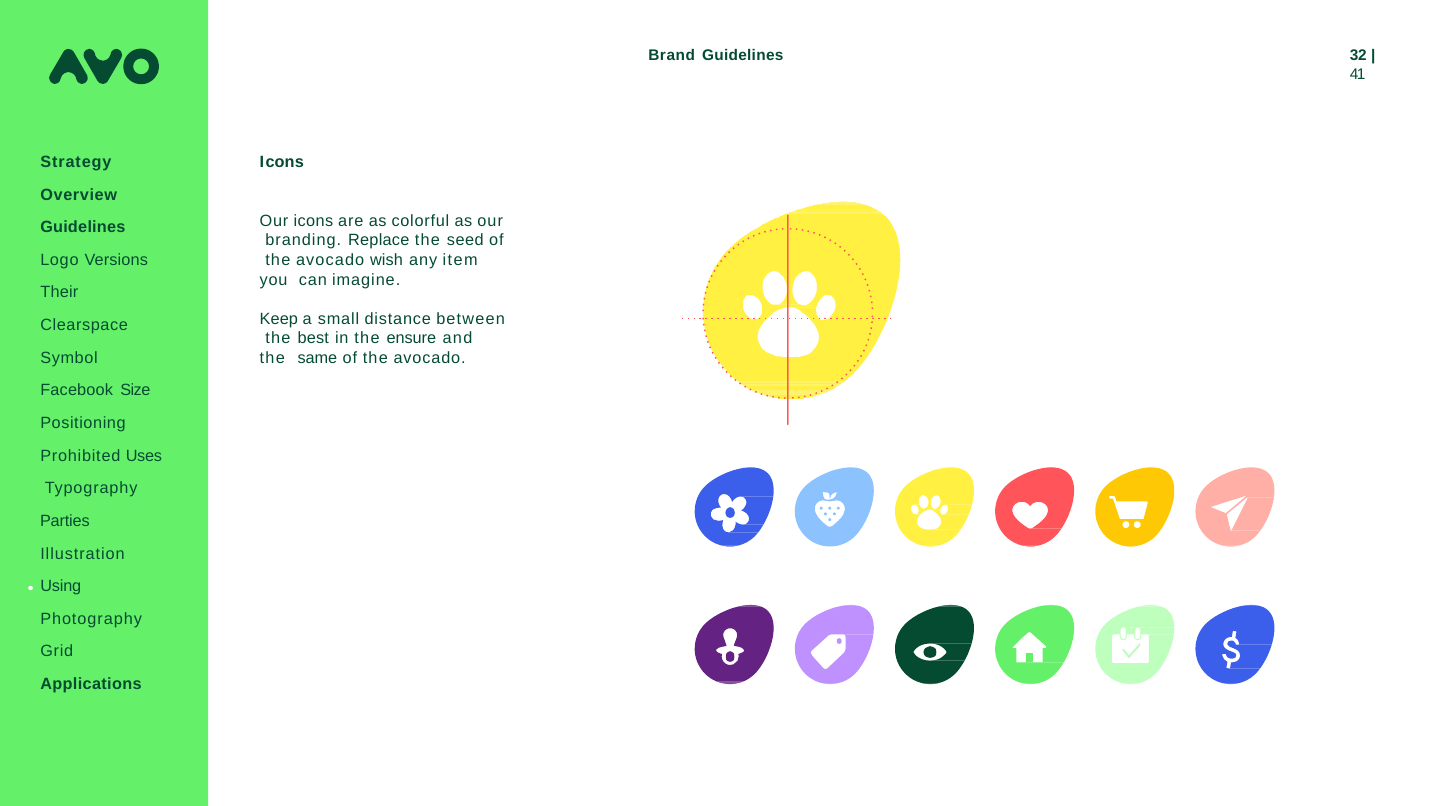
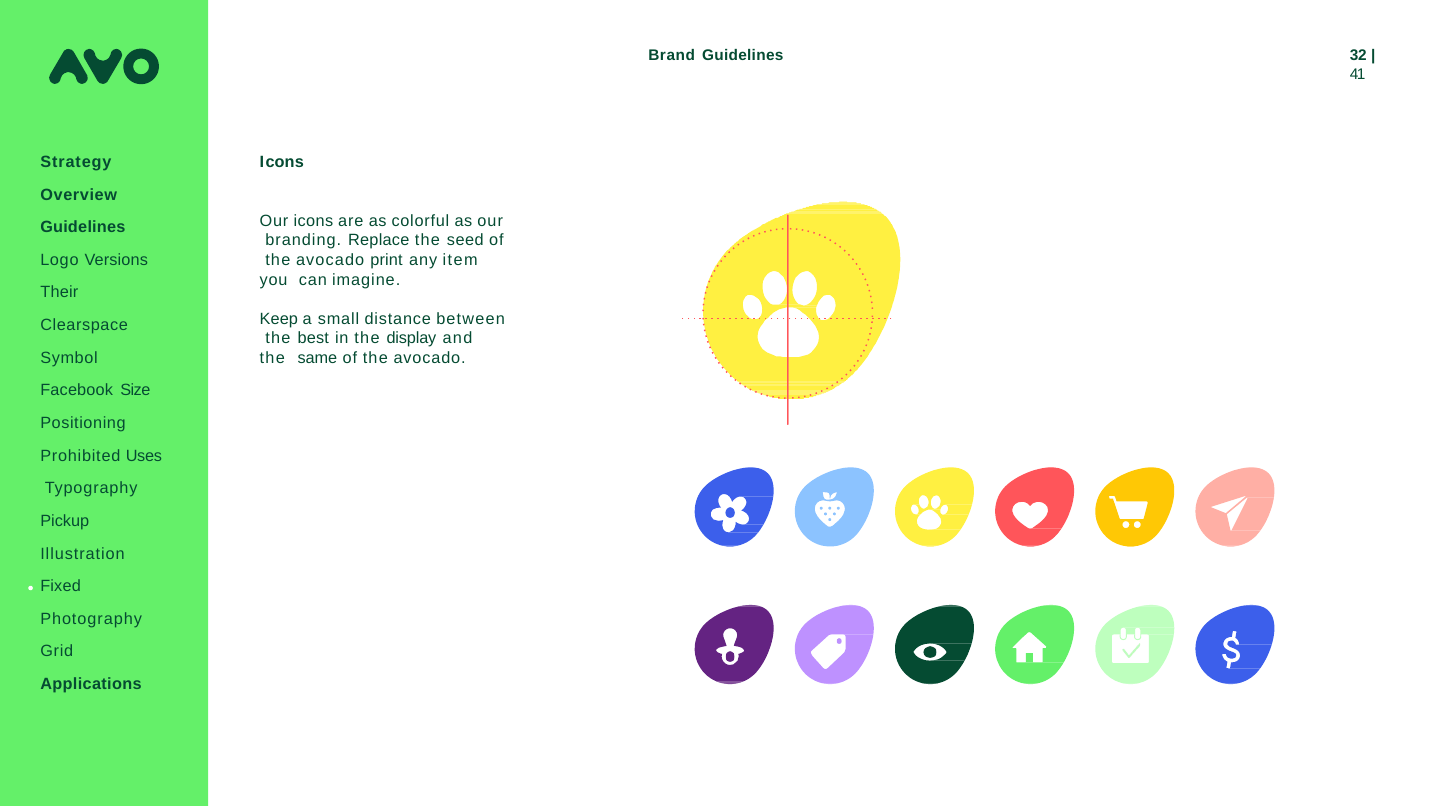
wish: wish -> print (387, 260)
ensure: ensure -> display (411, 338)
Parties: Parties -> Pickup (65, 521)
Using: Using -> Fixed (61, 586)
